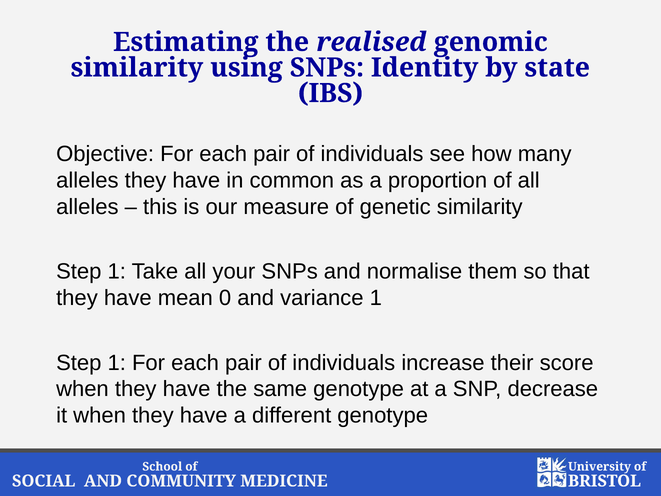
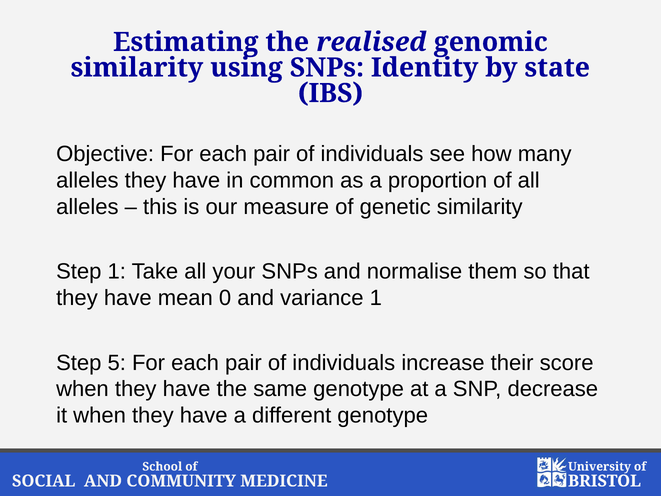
1: 1 -> 5 (117, 363)
